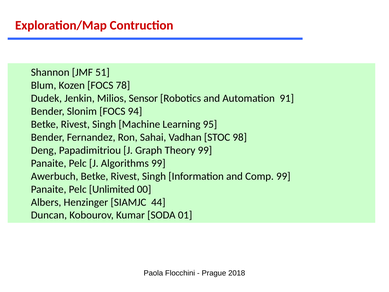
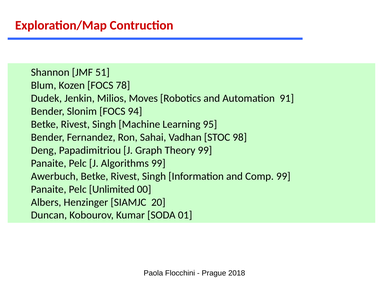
Sensor: Sensor -> Moves (143, 98)
44: 44 -> 20 (158, 202)
